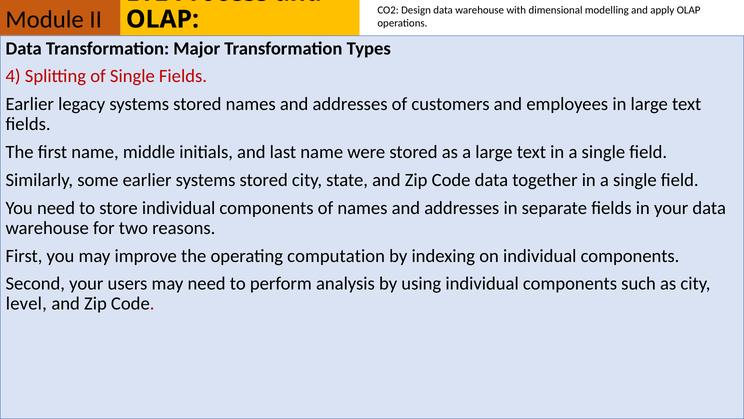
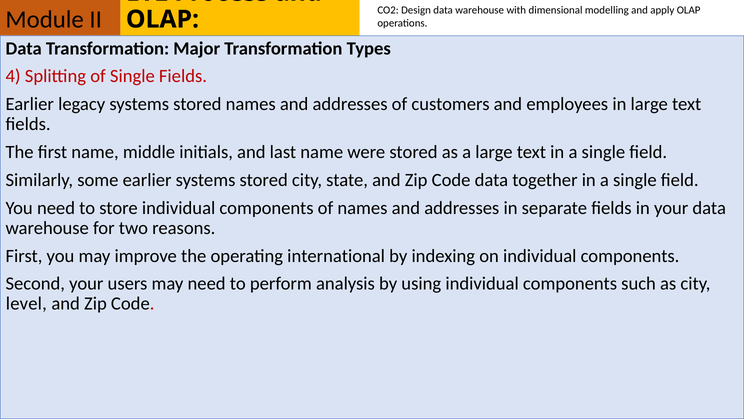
computation: computation -> international (336, 256)
